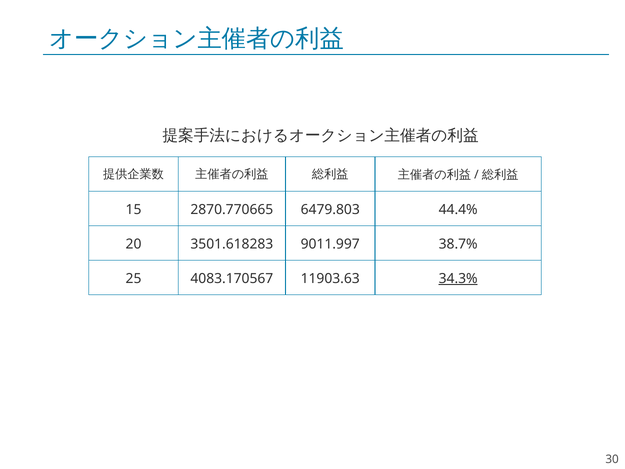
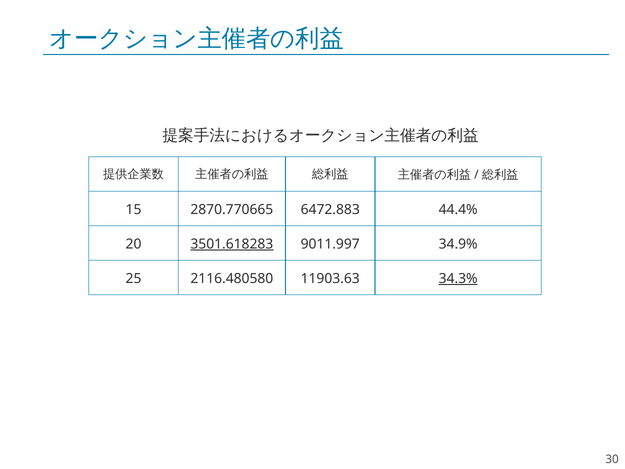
6479.803: 6479.803 -> 6472.883 (330, 209)
3501.618283 underline: none -> present (232, 244)
38.7%: 38.7% -> 34.9% (458, 244)
4083.170567: 4083.170567 -> 2116.480580 (232, 278)
